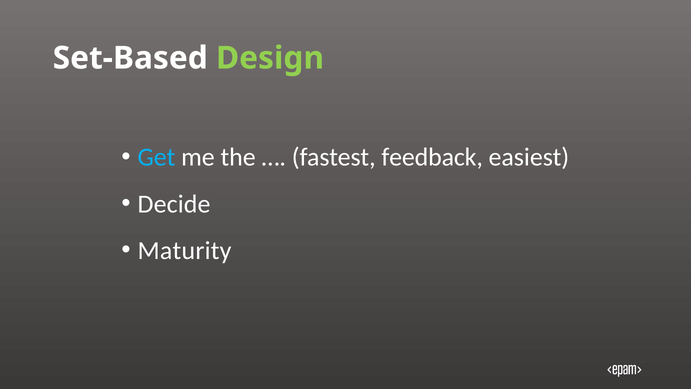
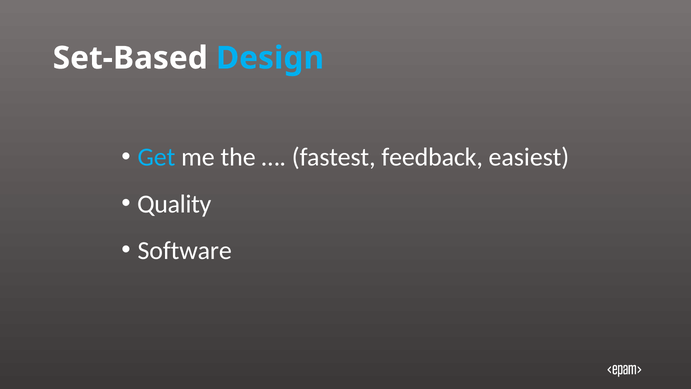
Design colour: light green -> light blue (270, 58)
Decide: Decide -> Quality (174, 204)
Maturity: Maturity -> Software (185, 251)
